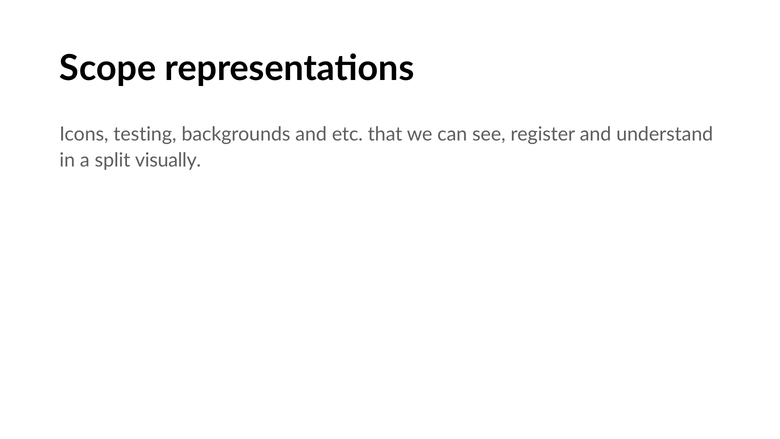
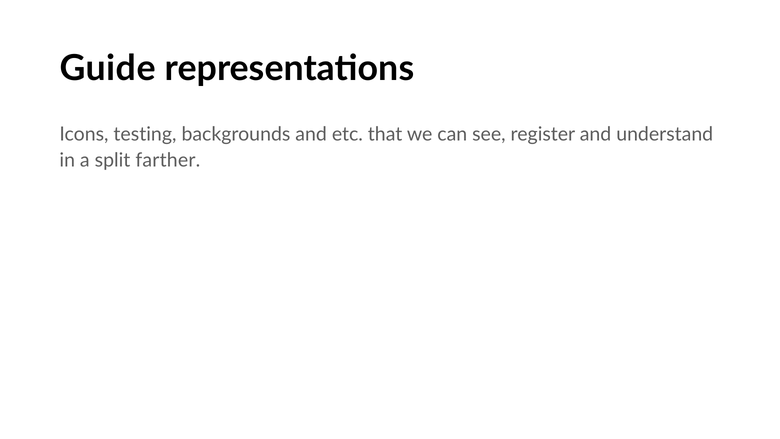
Scope: Scope -> Guide (108, 68)
visually: visually -> farther (168, 160)
